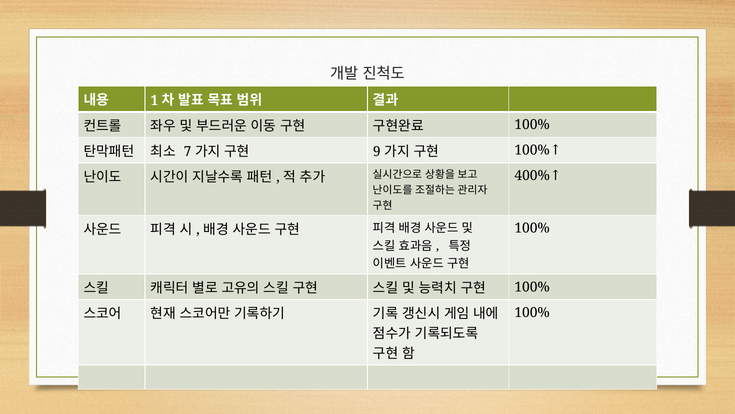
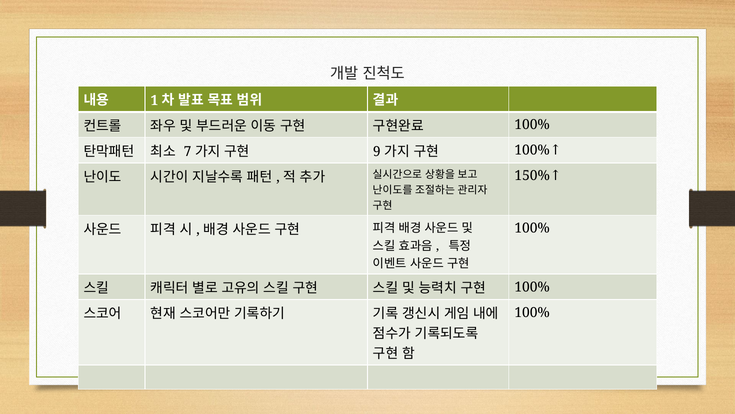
400%: 400% -> 150% (532, 176)
